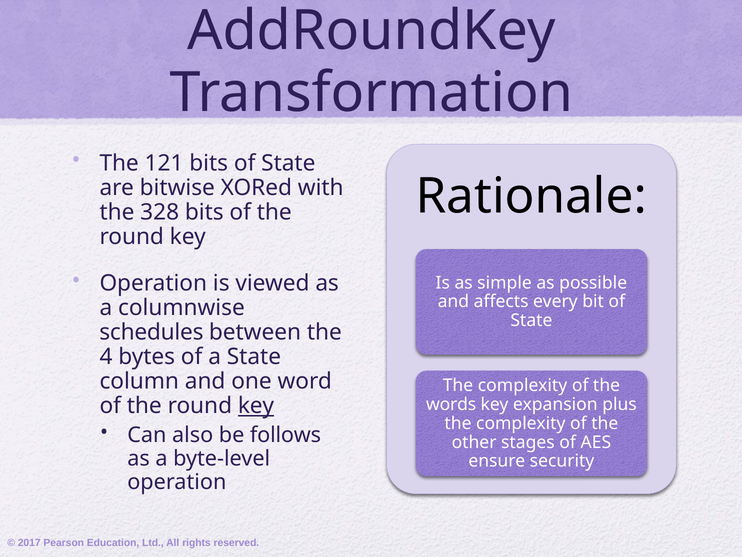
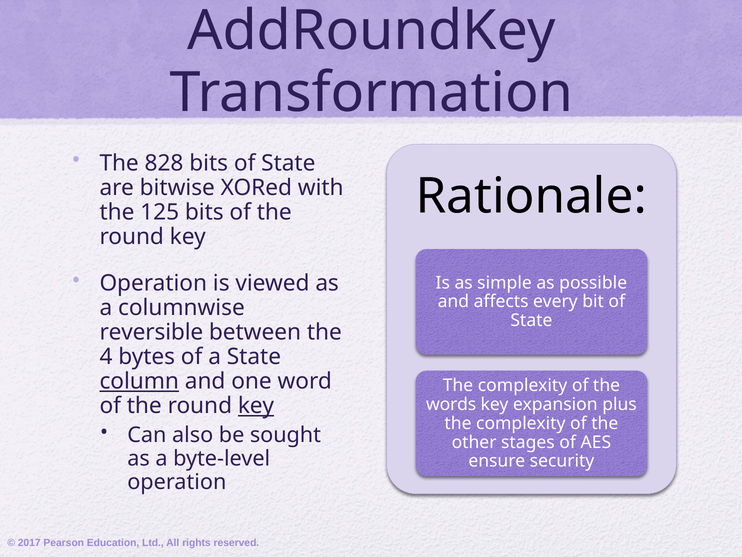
121: 121 -> 828 (164, 163)
328: 328 -> 125 (160, 212)
schedules: schedules -> reversible (151, 332)
column underline: none -> present (139, 381)
follows: follows -> sought (285, 435)
